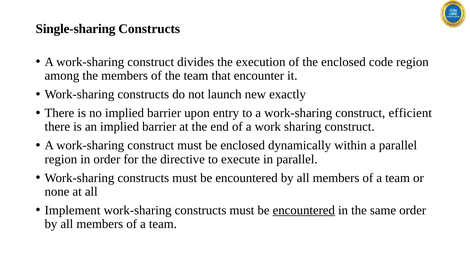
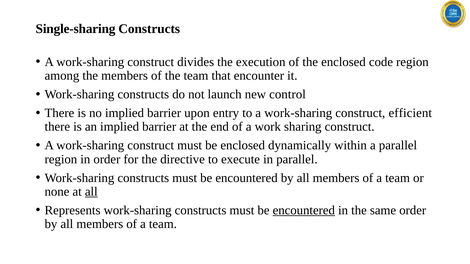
exactly: exactly -> control (288, 94)
all underline: none -> present (91, 192)
Implement: Implement -> Represents (73, 211)
